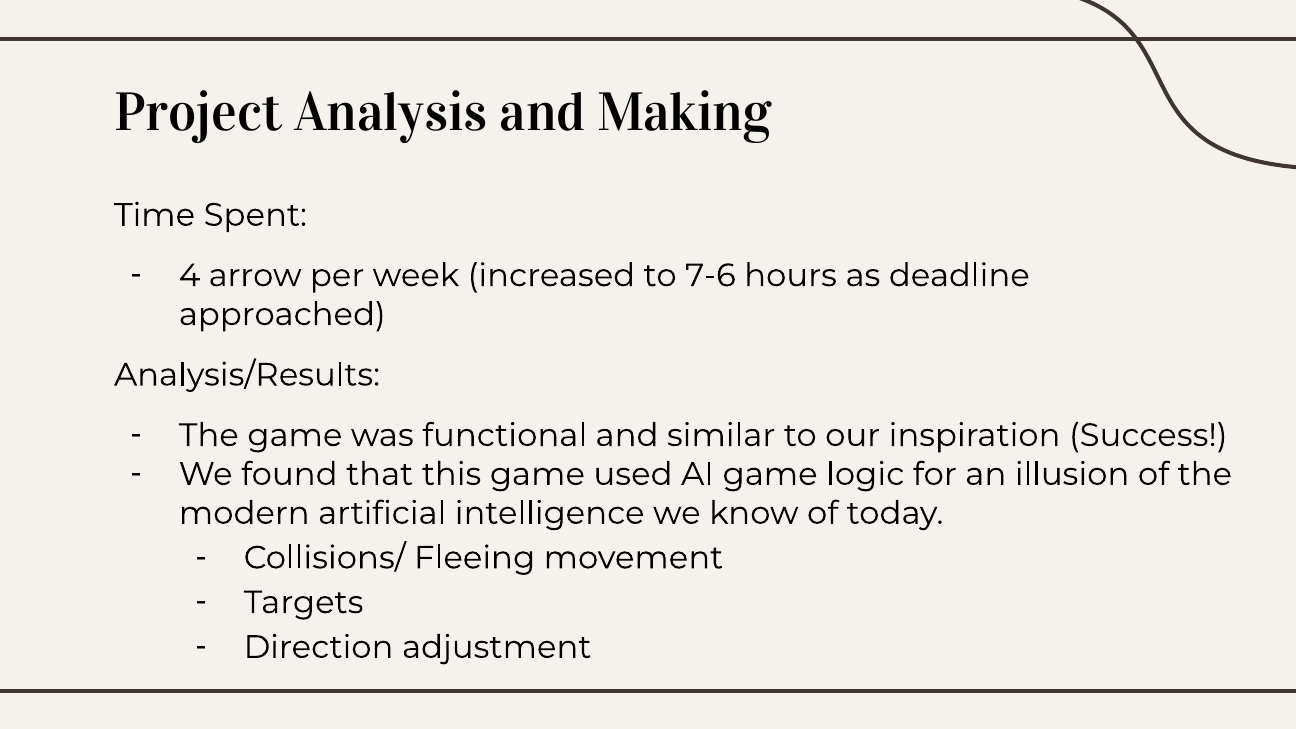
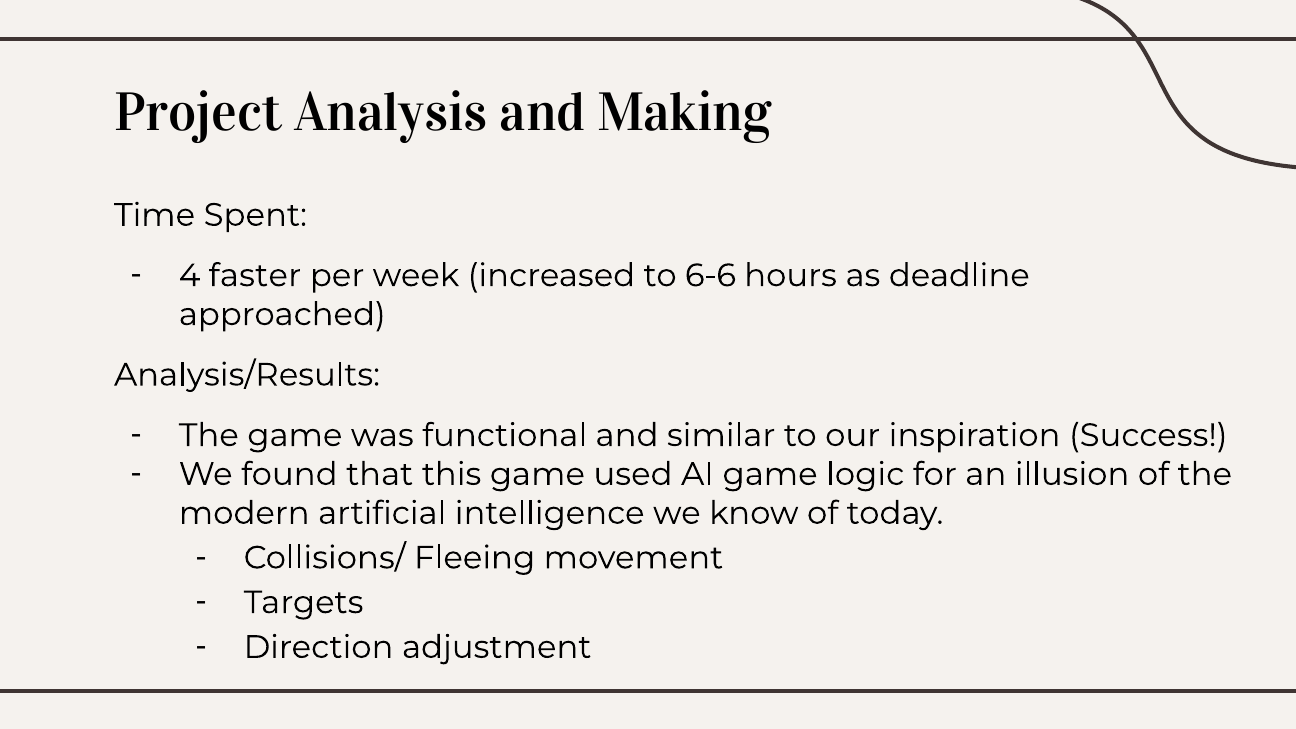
arrow: arrow -> faster (255, 276)
7-6: 7-6 -> 6-6 (711, 276)
